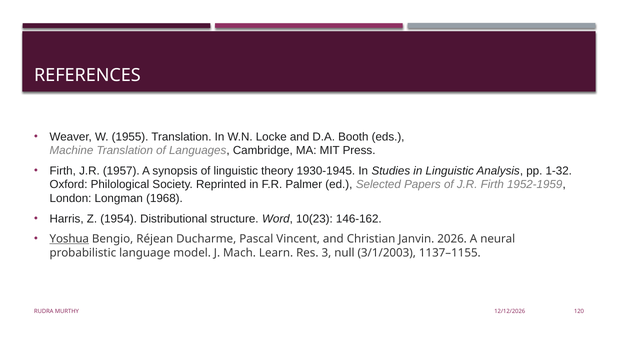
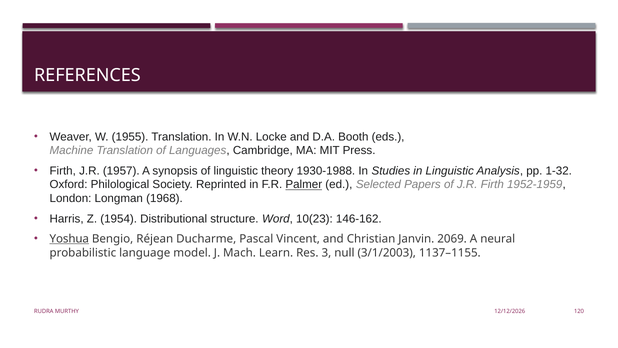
1930-1945: 1930-1945 -> 1930-1988 (326, 171)
Palmer underline: none -> present (304, 184)
2026: 2026 -> 2069 (452, 239)
